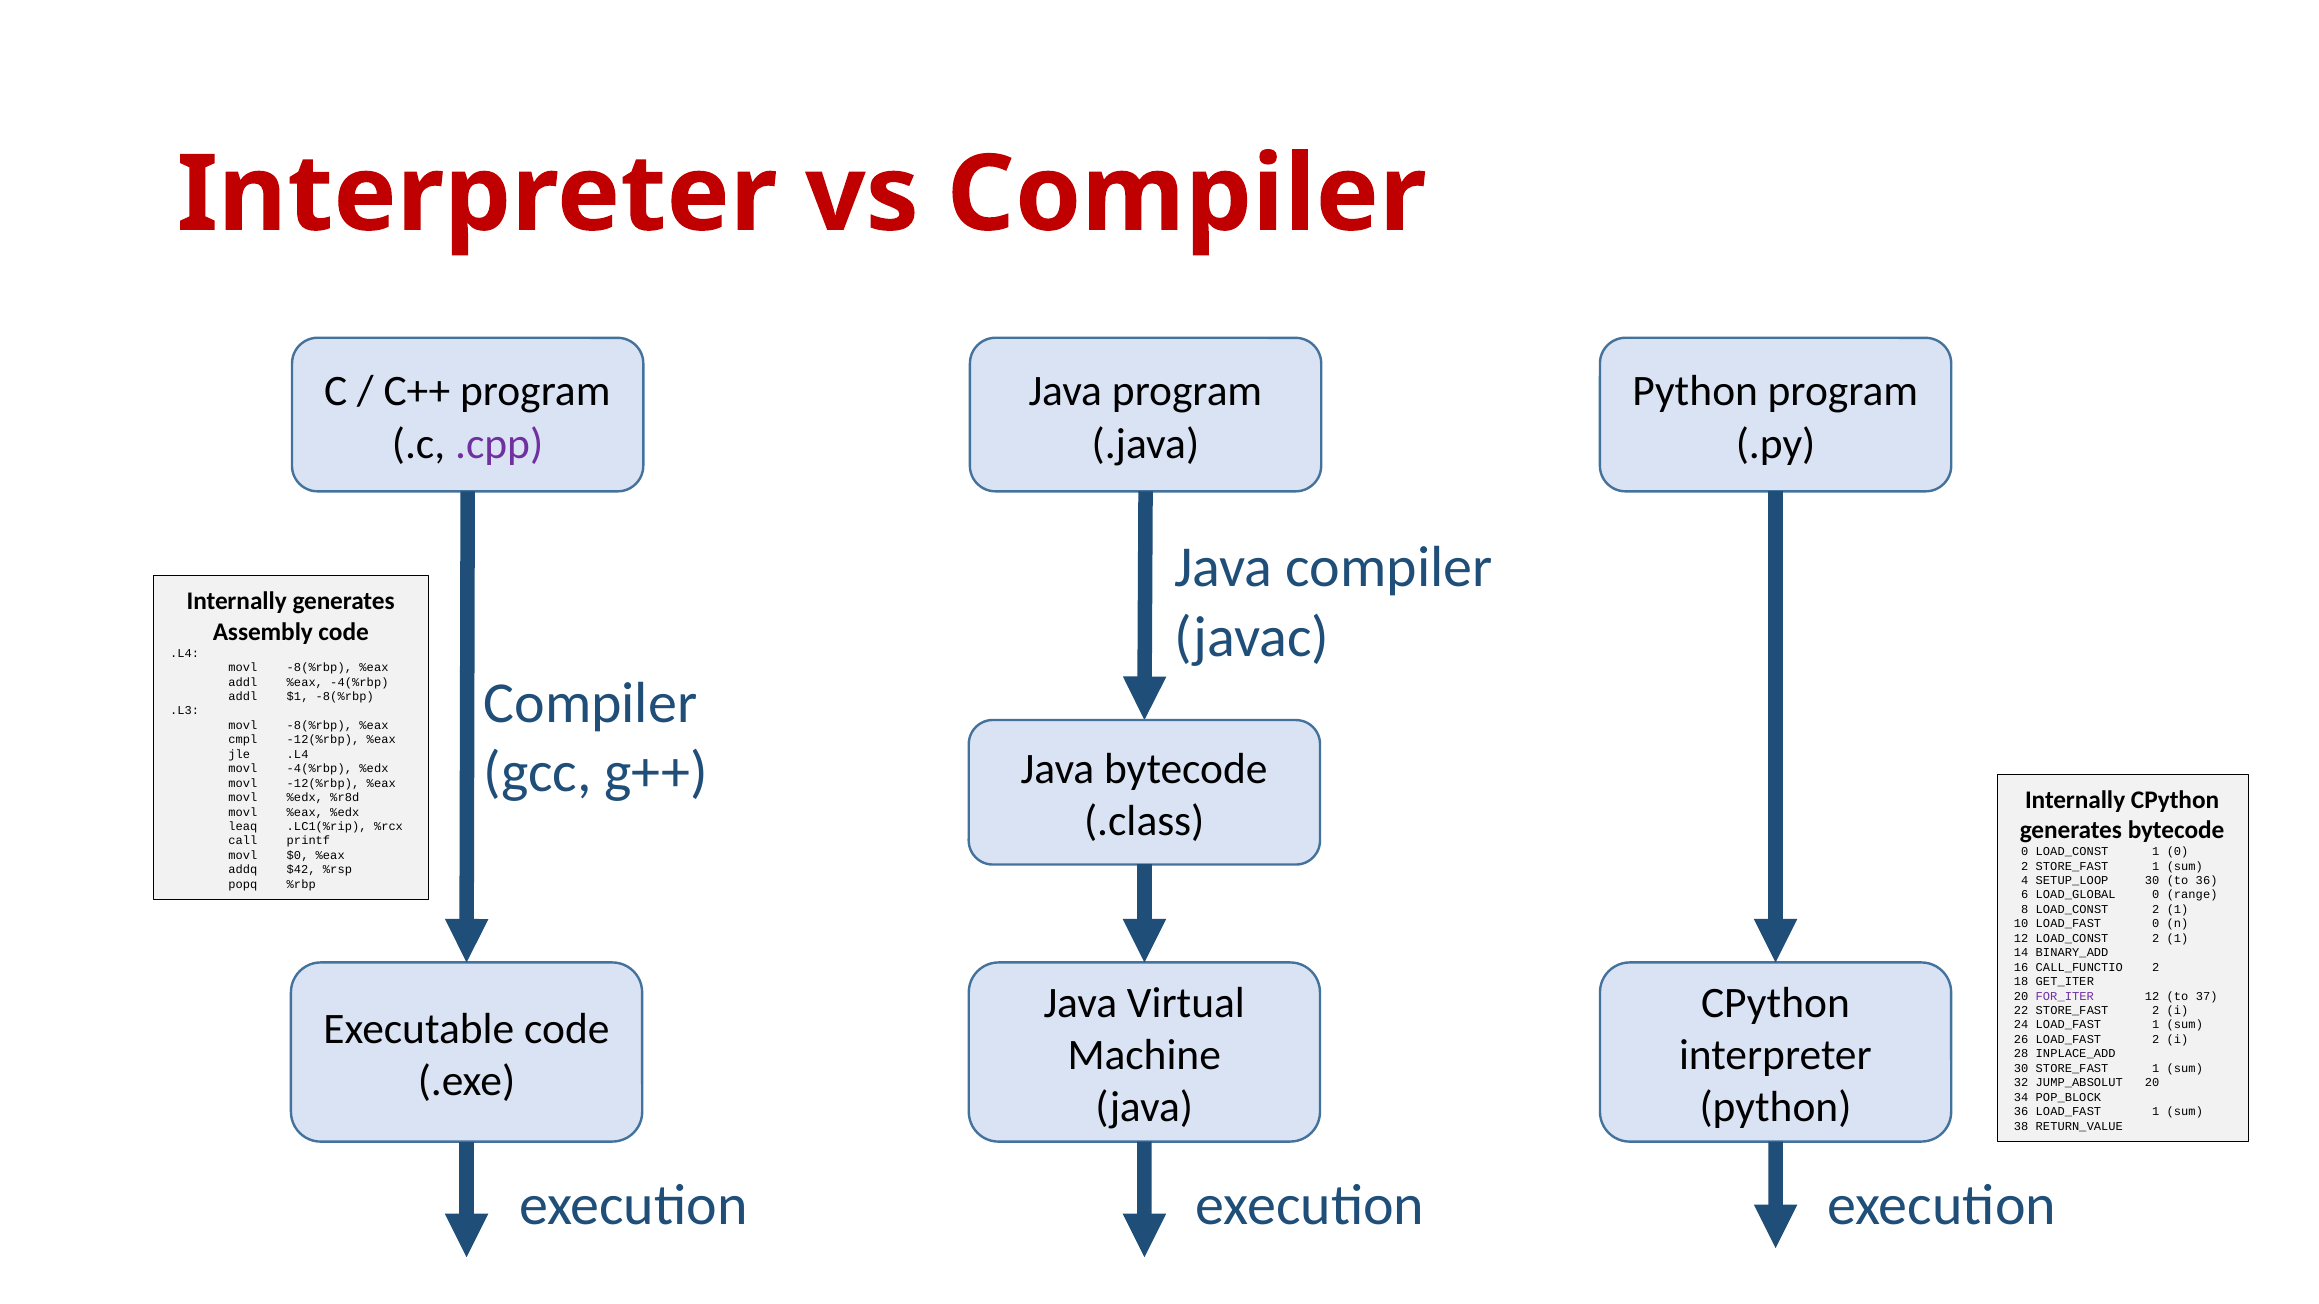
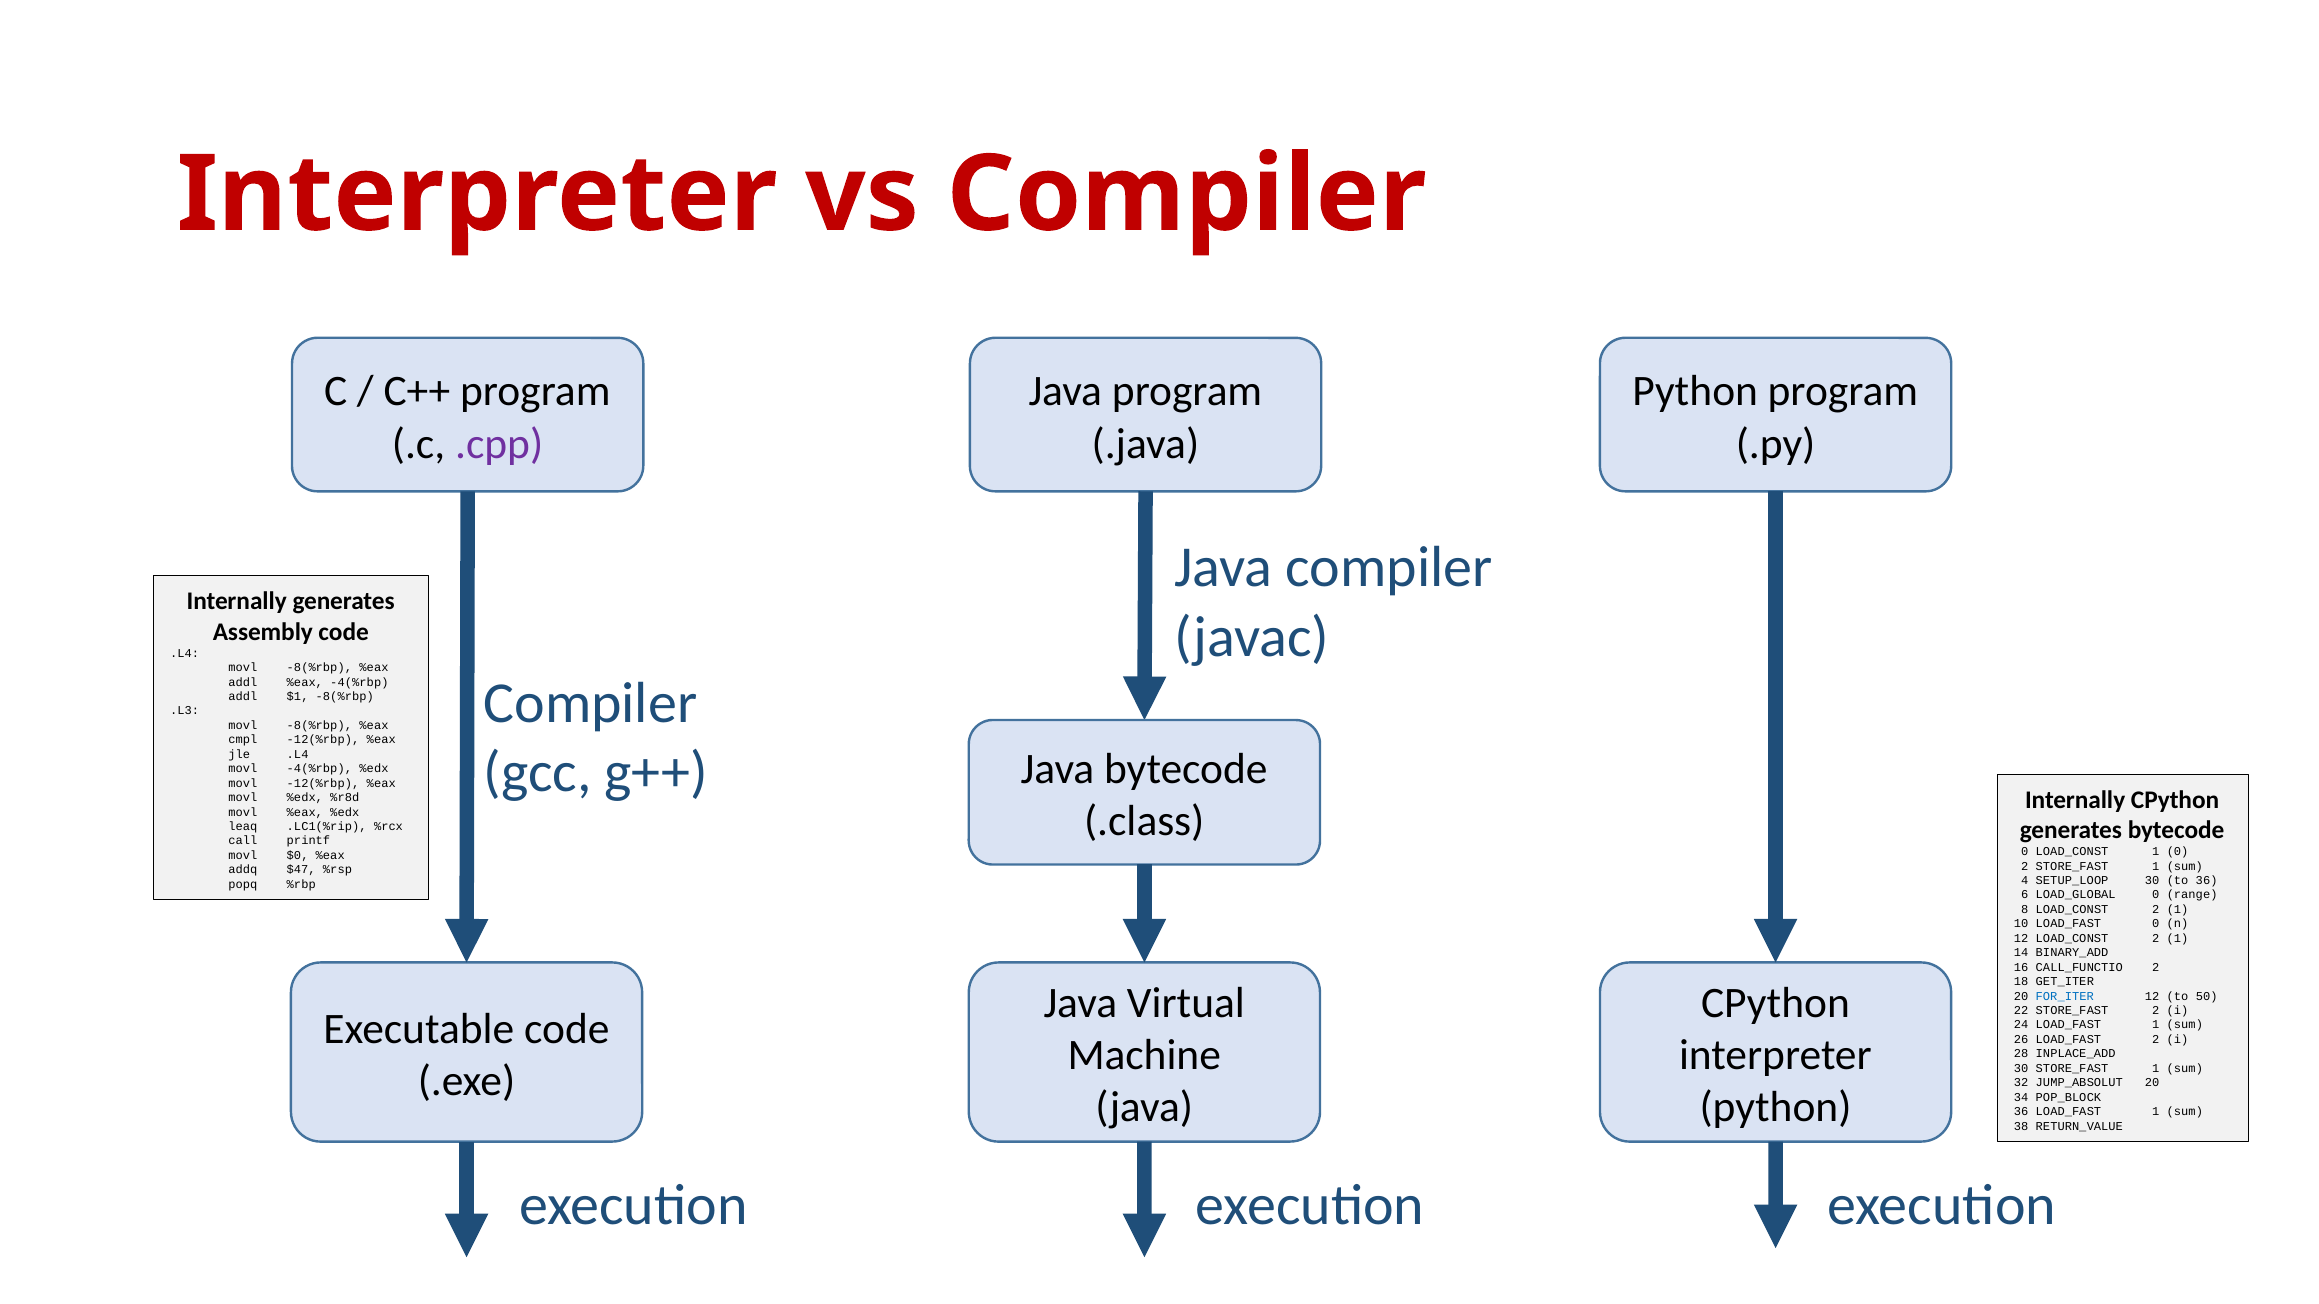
$42: $42 -> $47 (301, 870)
FOR_ITER colour: purple -> blue (2065, 996)
37: 37 -> 50 (2207, 996)
